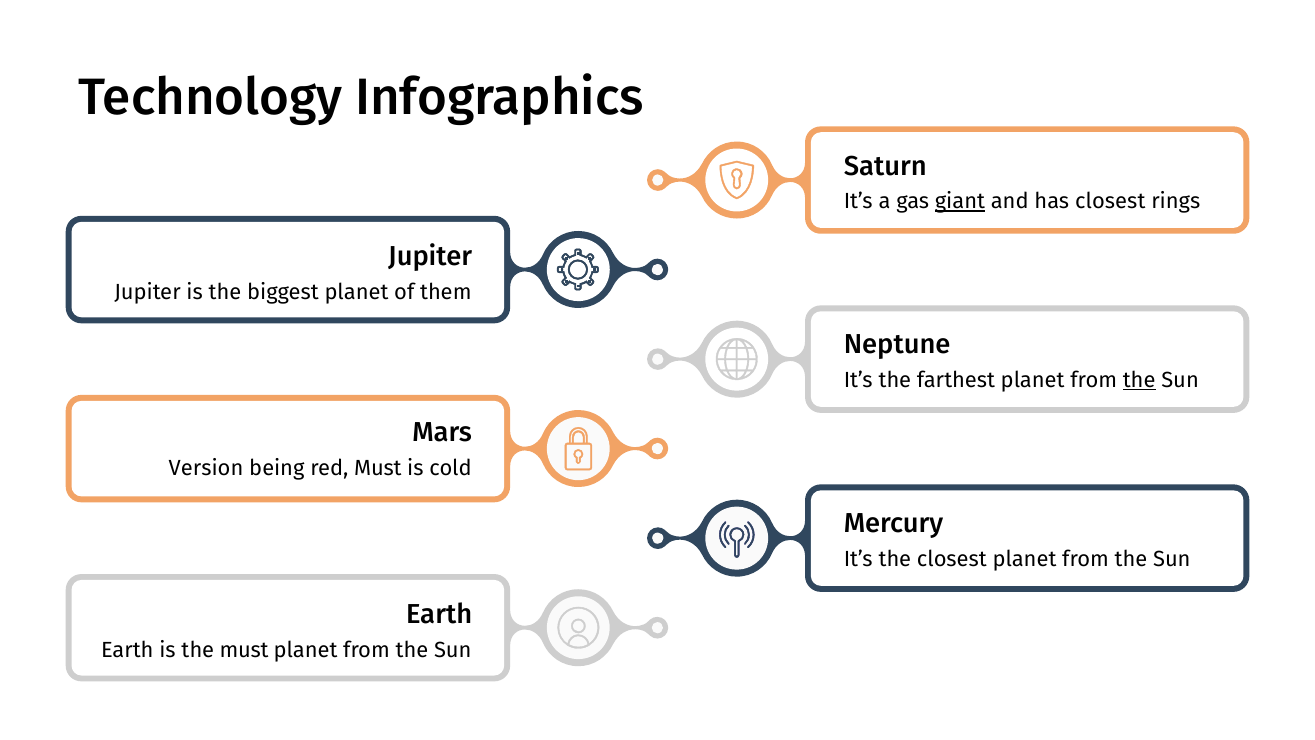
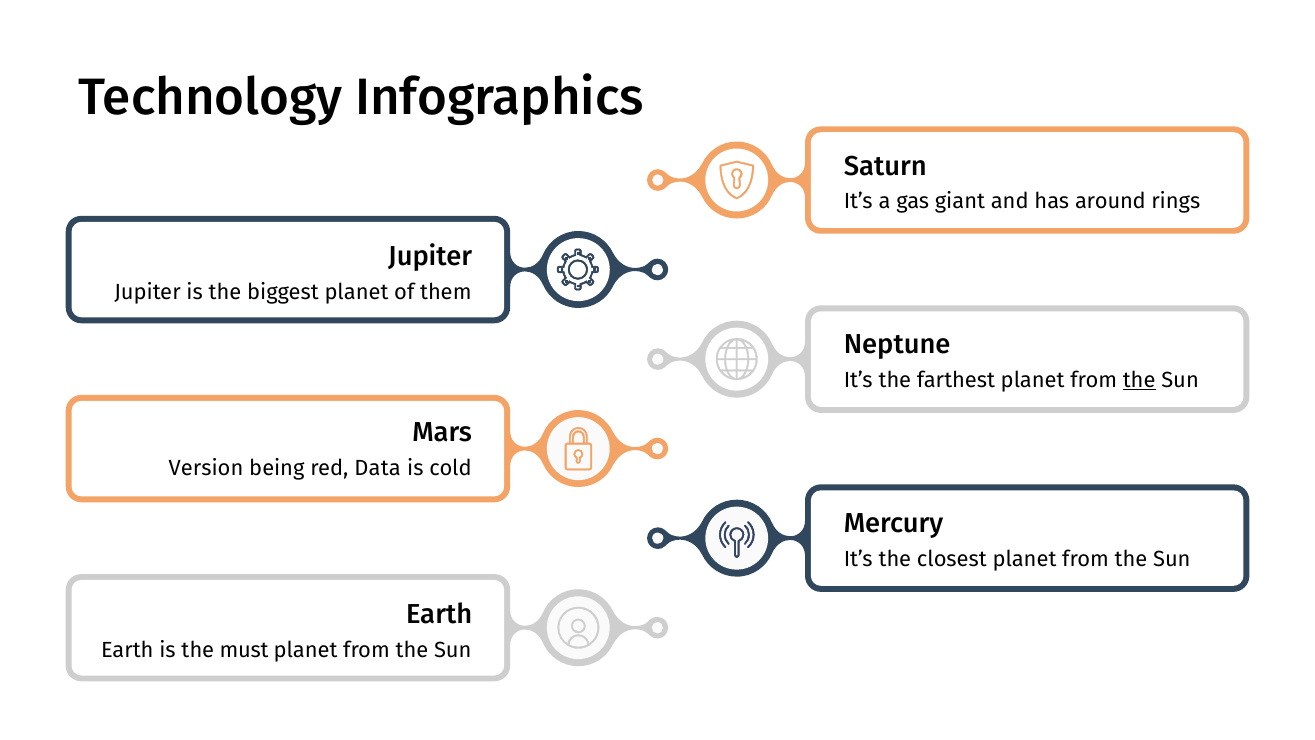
giant underline: present -> none (960, 202)
has closest: closest -> around (1110, 202)
red Must: Must -> Data (378, 468)
